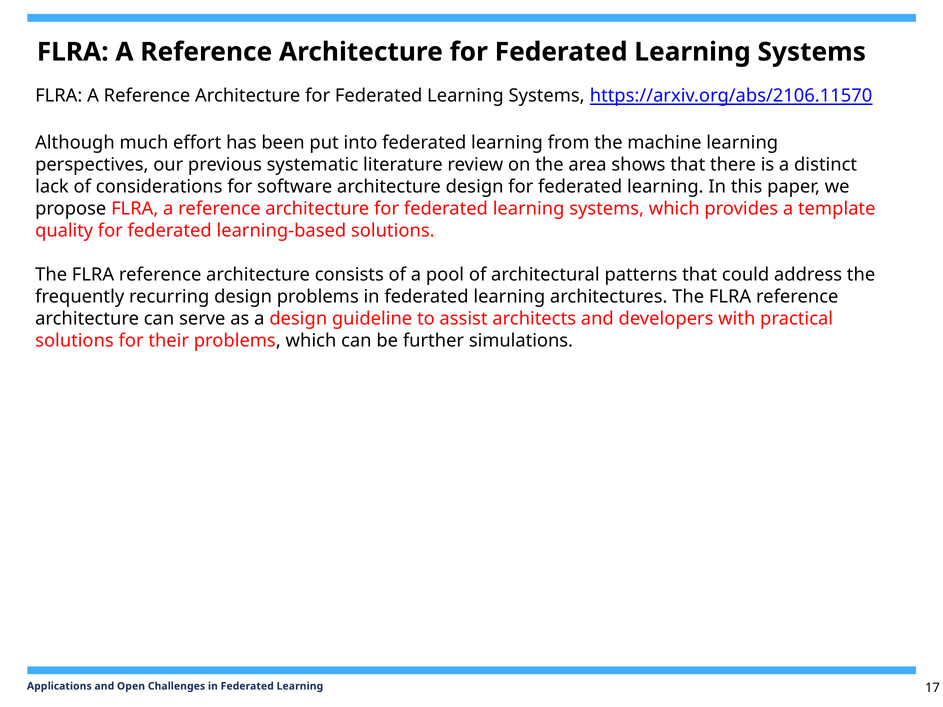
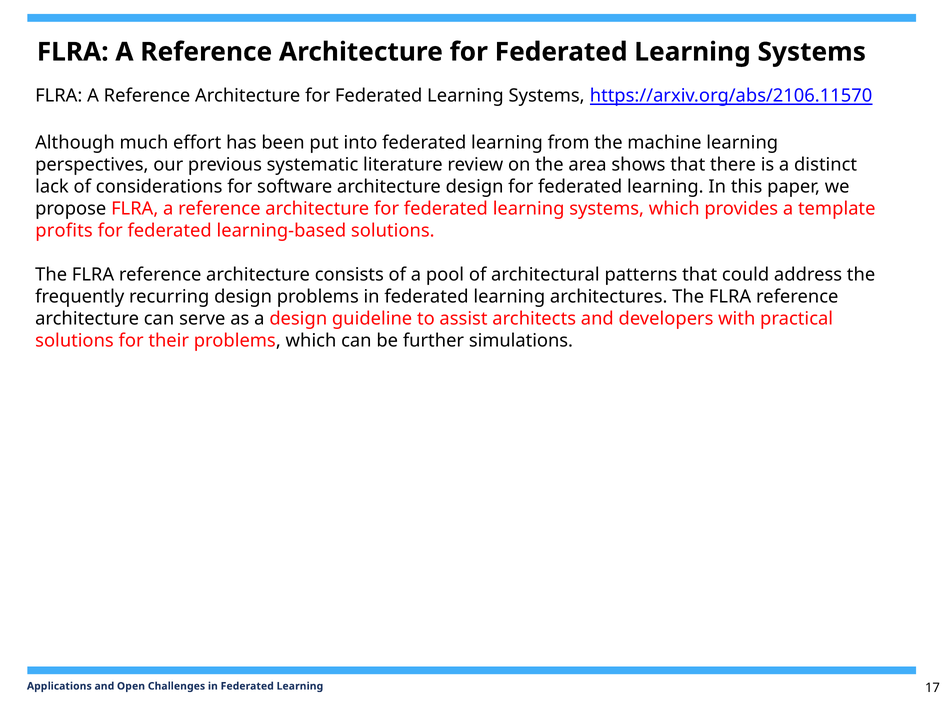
quality: quality -> profits (64, 231)
